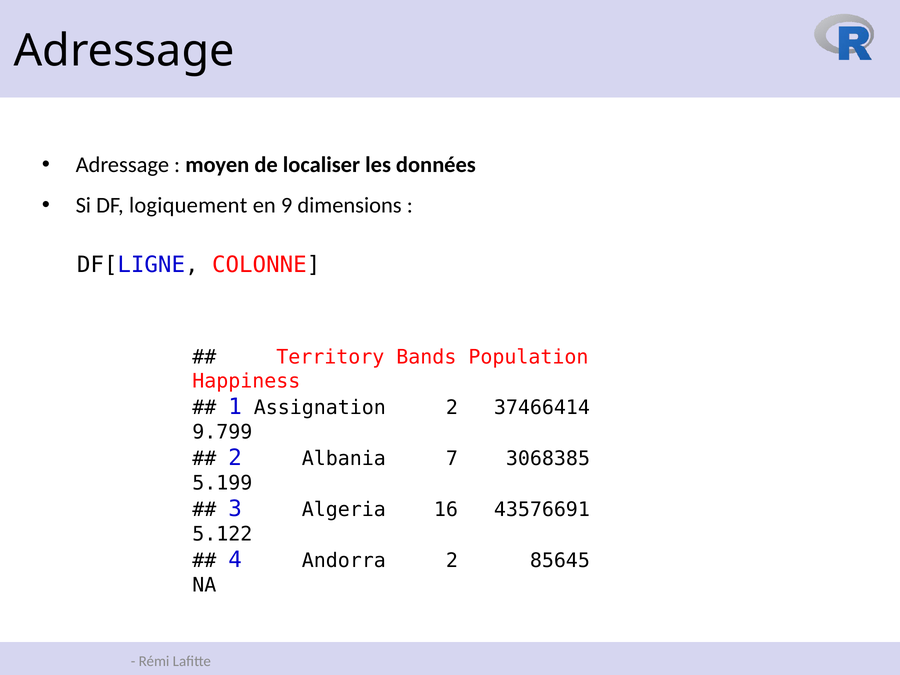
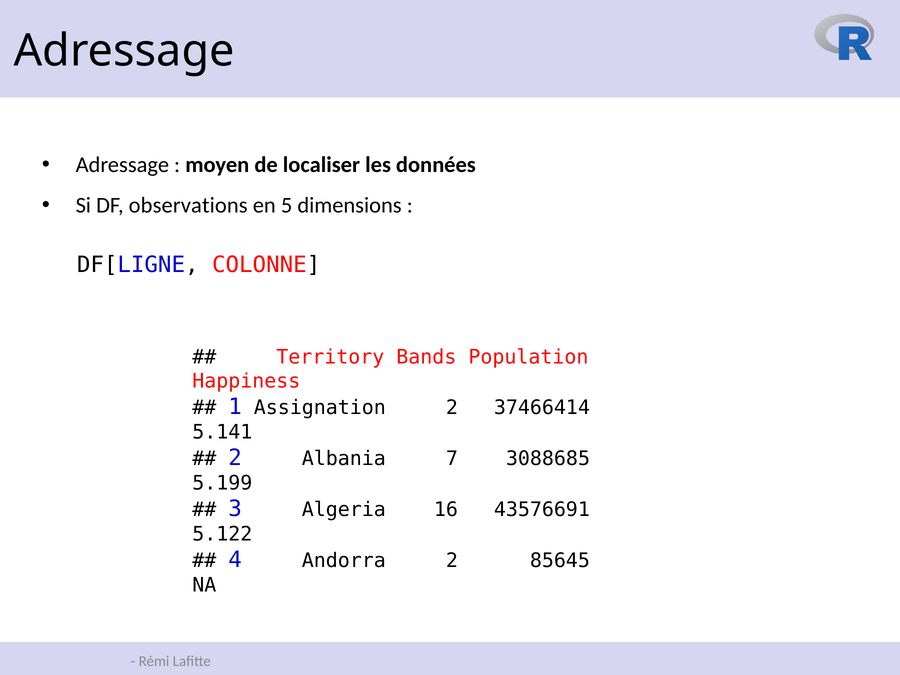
logiquement: logiquement -> observations (188, 205)
9: 9 -> 5 (287, 205)
9.799: 9.799 -> 5.141 (222, 432)
3068385: 3068385 -> 3088685 (548, 459)
